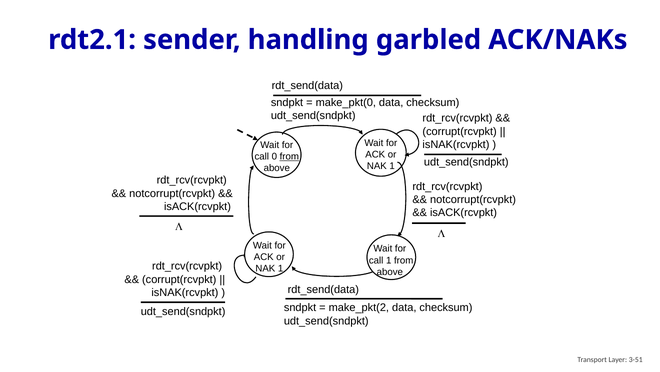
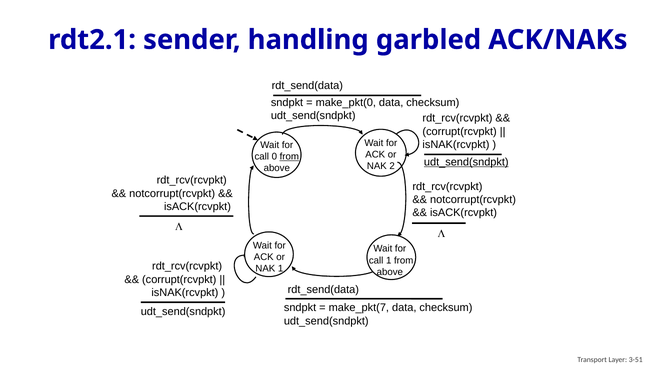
udt_send(sndpkt underline: none -> present (466, 162)
1: 1 -> 2 (392, 166)
make_pkt(2: make_pkt(2 -> make_pkt(7 (359, 307)
